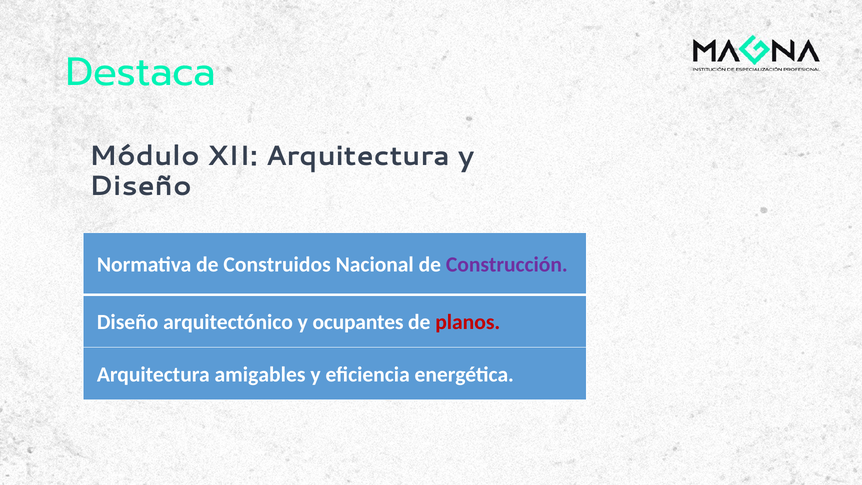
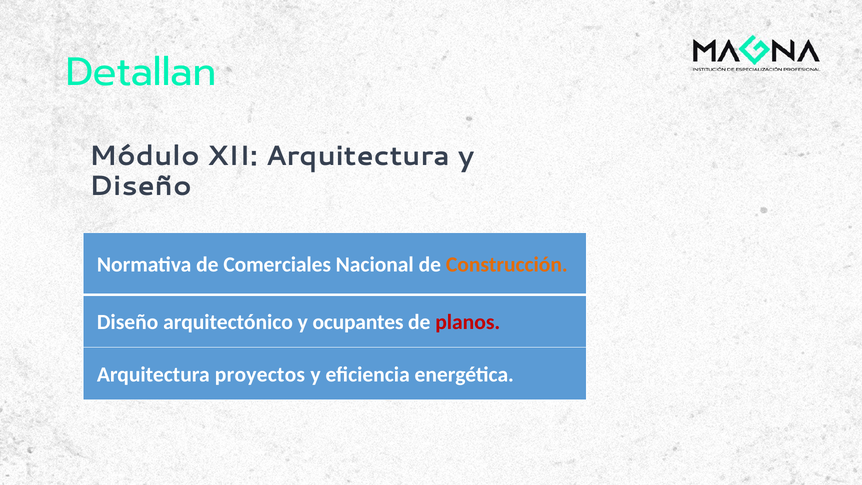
Destaca: Destaca -> Detallan (141, 72)
Construidos: Construidos -> Comerciales (277, 265)
Construcción colour: purple -> orange (507, 265)
amigables: amigables -> proyectos (260, 374)
